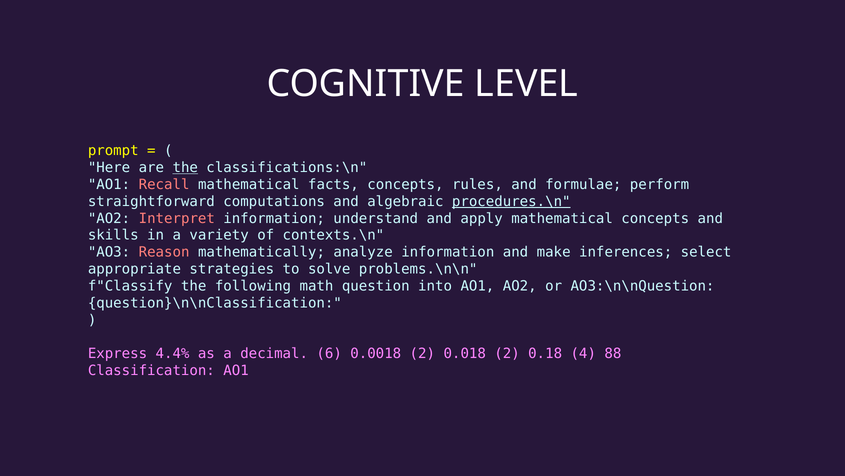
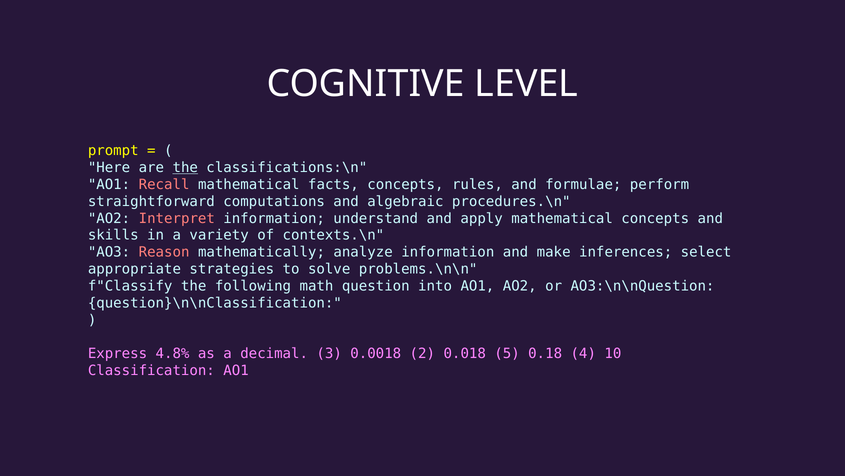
procedures.\n underline: present -> none (511, 201)
4.4%: 4.4% -> 4.8% (173, 353)
6: 6 -> 3 (329, 353)
0.018 2: 2 -> 5 (507, 353)
88: 88 -> 10 (613, 353)
